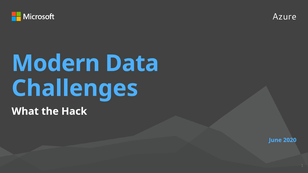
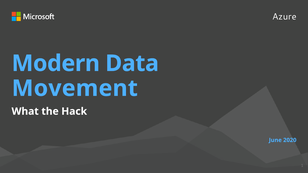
Challenges: Challenges -> Movement (75, 88)
